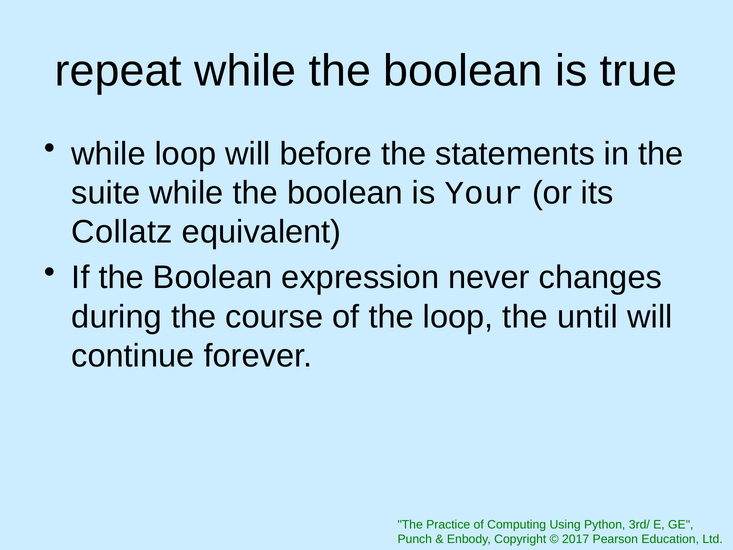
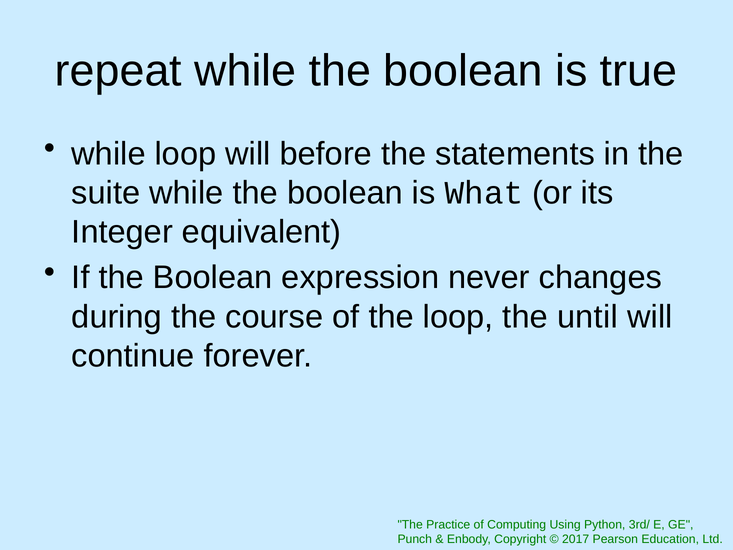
Your: Your -> What (484, 193)
Collatz: Collatz -> Integer (122, 232)
